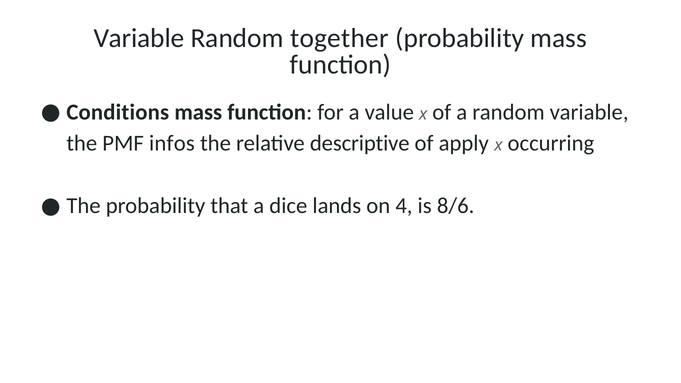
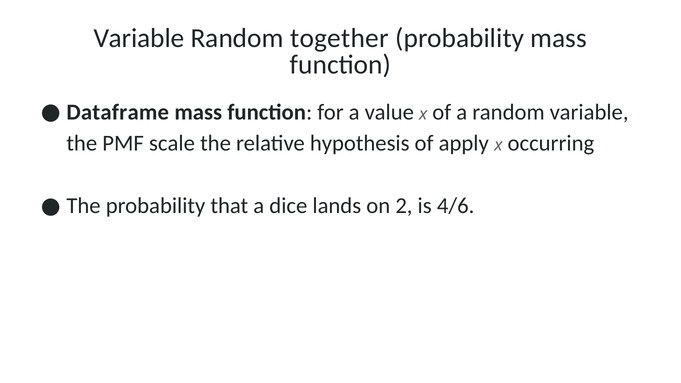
Conditions: Conditions -> Dataframe (118, 112)
infos: infos -> scale (172, 143)
descriptive: descriptive -> hypothesis (360, 143)
4: 4 -> 2 (404, 206)
8/6: 8/6 -> 4/6 (456, 206)
